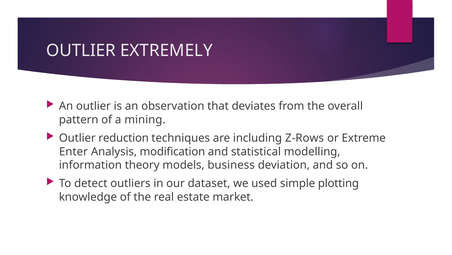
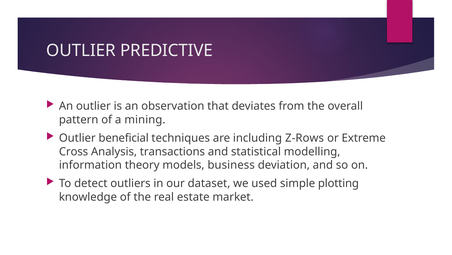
EXTREMELY: EXTREMELY -> PREDICTIVE (167, 50)
reduction: reduction -> beneficial (124, 138)
Enter: Enter -> Cross (74, 151)
modification: modification -> transactions (172, 151)
